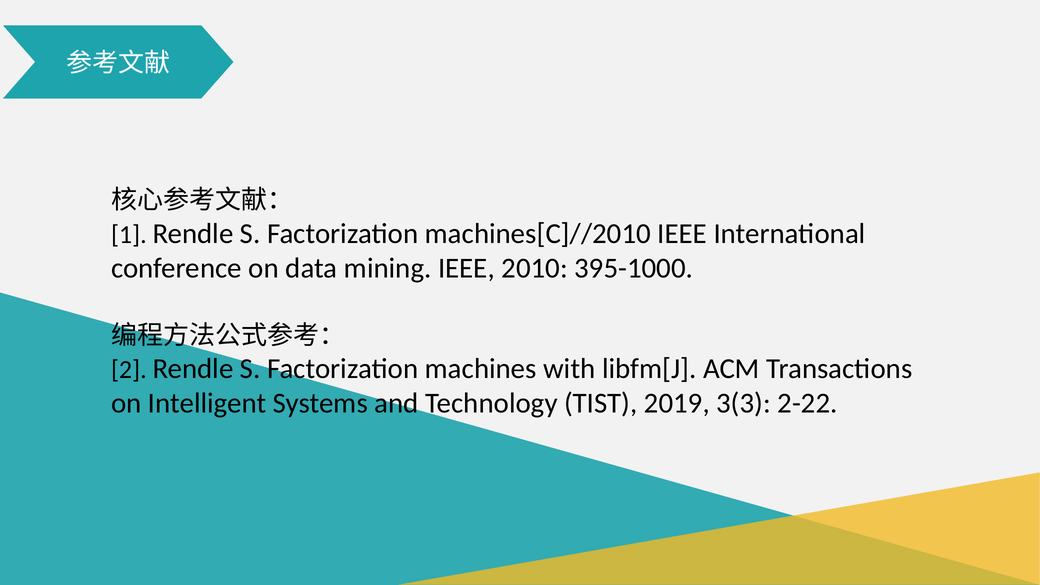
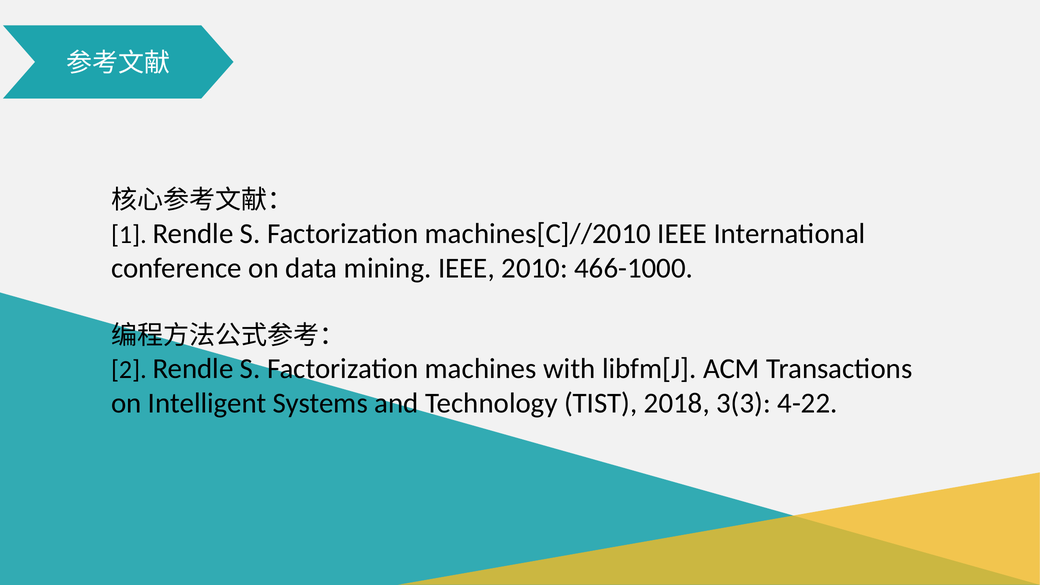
395-1000: 395-1000 -> 466-1000 (634, 268)
2019: 2019 -> 2018 (677, 403)
2-22: 2-22 -> 4-22 (807, 403)
